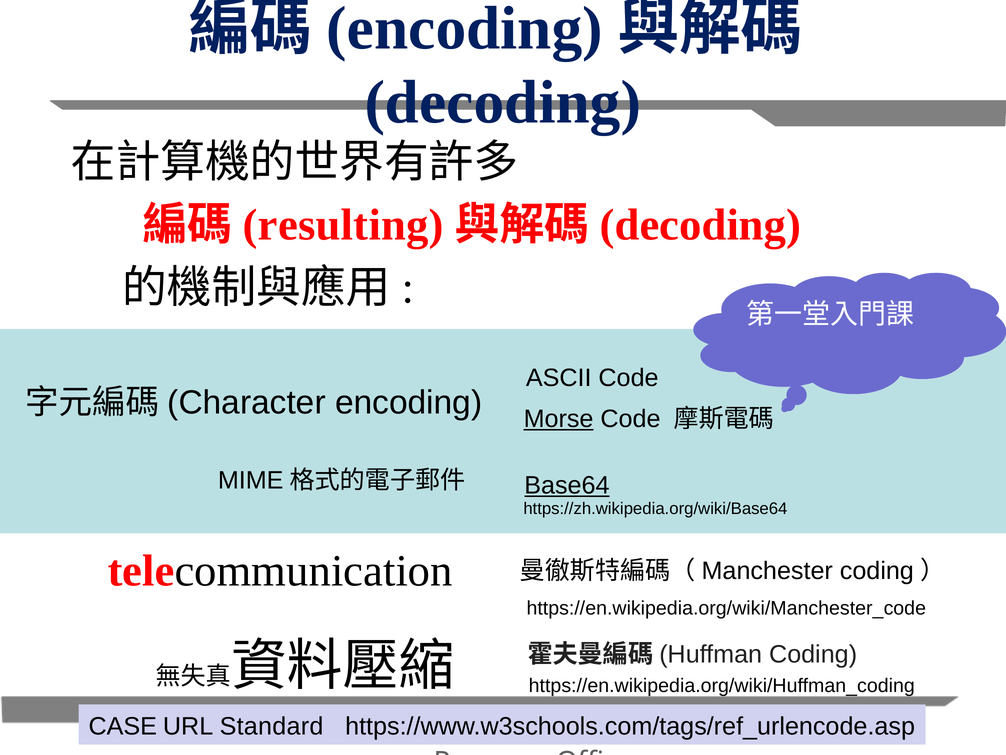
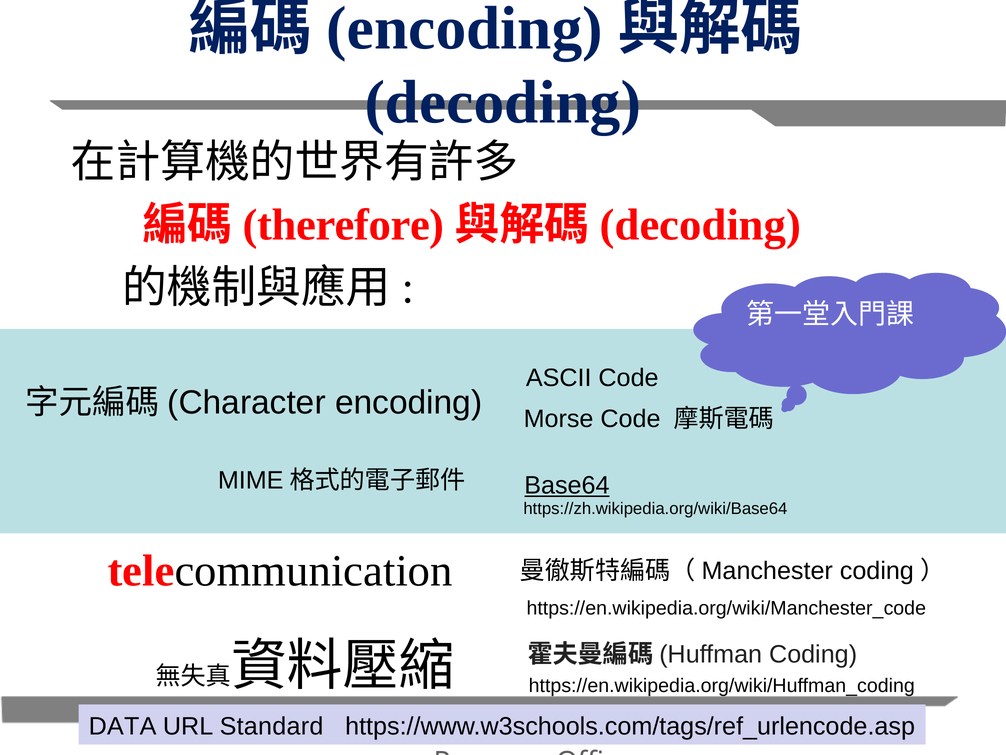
resulting: resulting -> therefore (344, 225)
Morse underline: present -> none (559, 419)
CASE: CASE -> DATA (123, 726)
